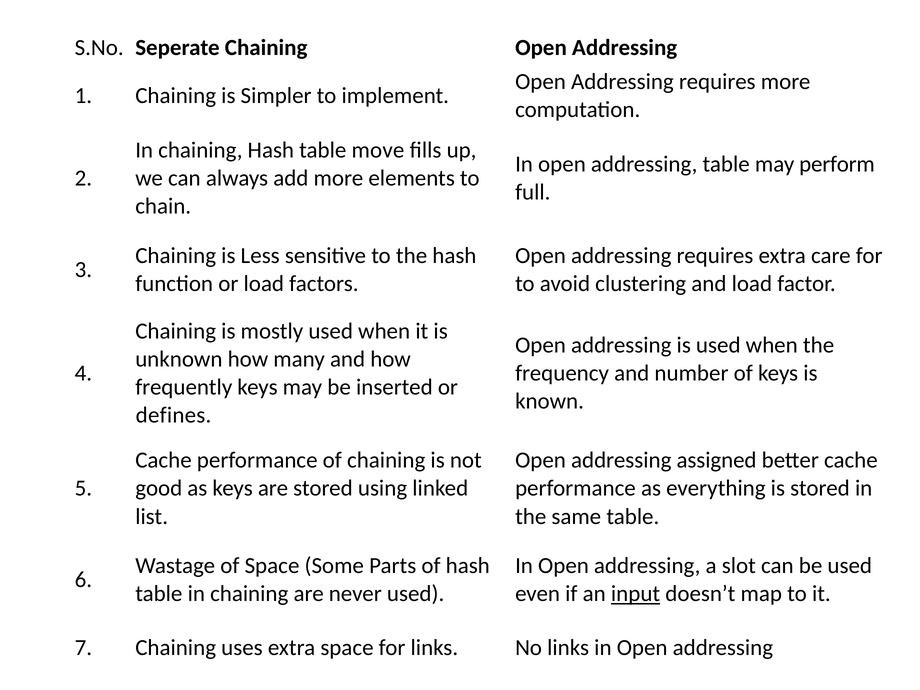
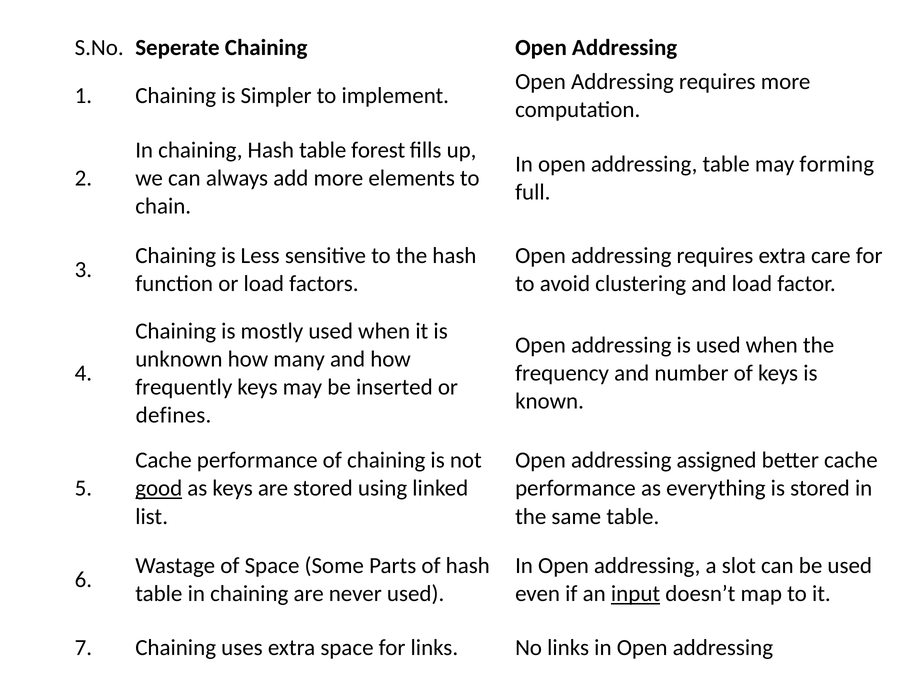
move: move -> forest (378, 150)
perform: perform -> forming (837, 164)
good underline: none -> present (159, 488)
